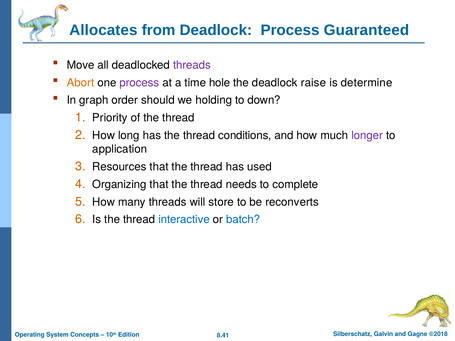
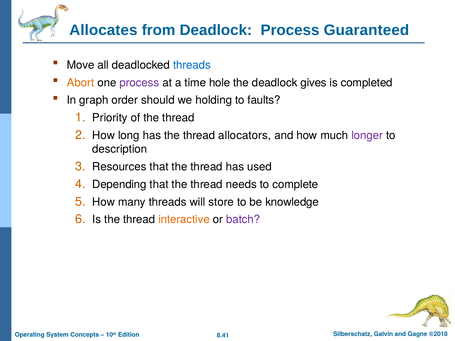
threads colour: purple -> blue (192, 65)
raise: raise -> gives (314, 83)
determine: determine -> completed (367, 83)
down: down -> faults (264, 100)
conditions: conditions -> allocators (245, 136)
application: application -> description (120, 149)
Organizing: Organizing -> Depending (119, 184)
reconverts: reconverts -> knowledge (292, 202)
interactive colour: blue -> orange (184, 220)
batch colour: blue -> purple (243, 220)
